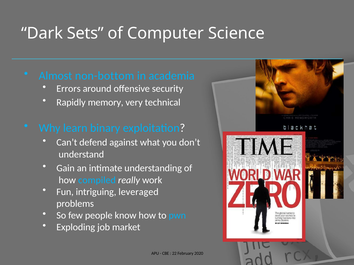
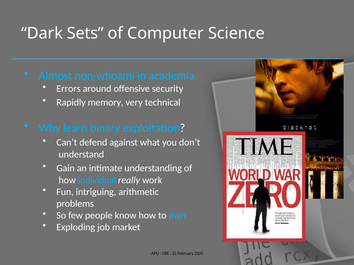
non-bottom: non-bottom -> non-whoami (105, 76)
compiled: compiled -> individual (97, 180)
leveraged: leveraged -> arithmetic (139, 192)
